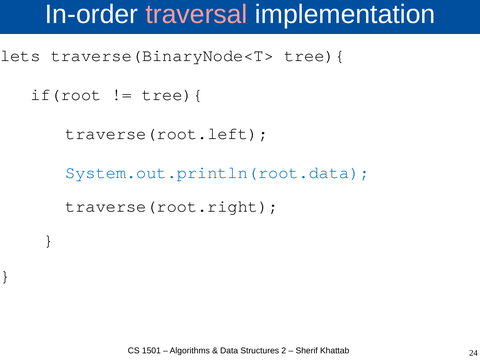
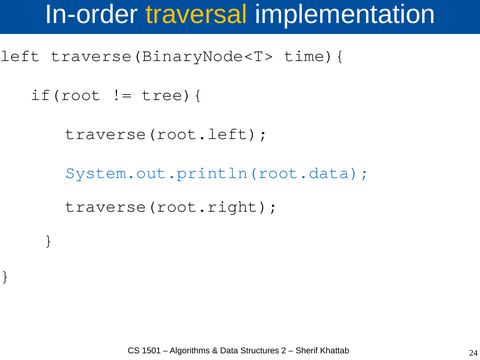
traversal colour: pink -> yellow (197, 14)
lets: lets -> left (20, 55)
traverse(BinaryNode<T> tree){: tree){ -> time){ (314, 55)
